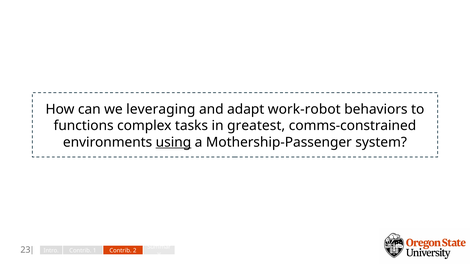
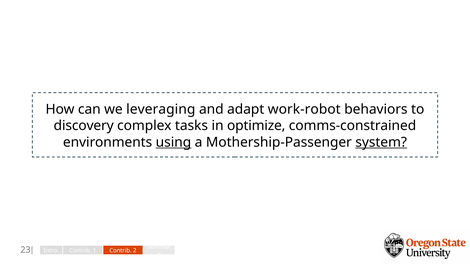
functions: functions -> discovery (84, 126)
greatest: greatest -> optimize (256, 126)
system underline: none -> present (381, 142)
